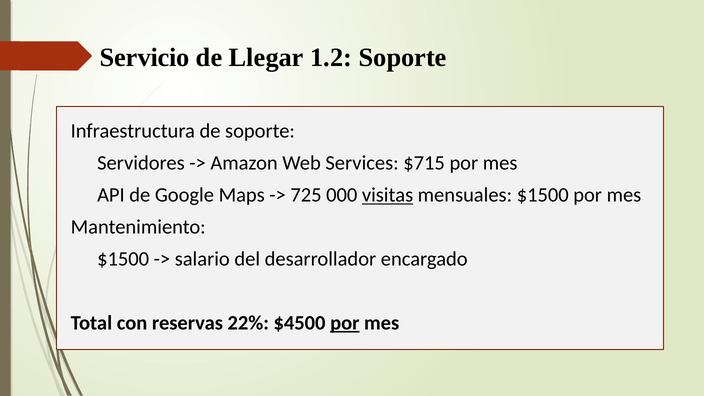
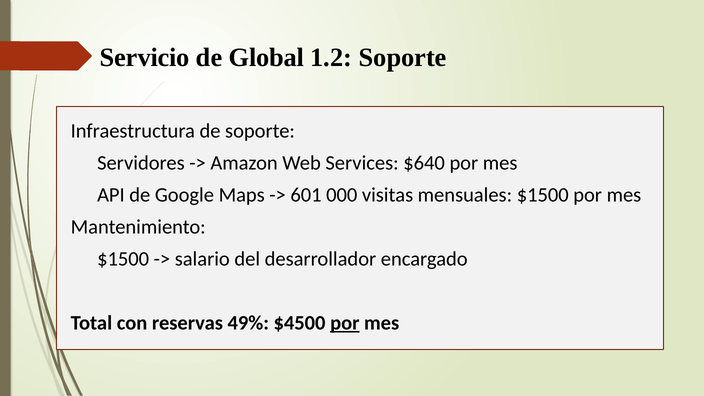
Llegar: Llegar -> Global (266, 58)
$715: $715 -> $640 (424, 163)
725: 725 -> 601 (306, 195)
visitas underline: present -> none (388, 195)
22%: 22% -> 49% (248, 323)
